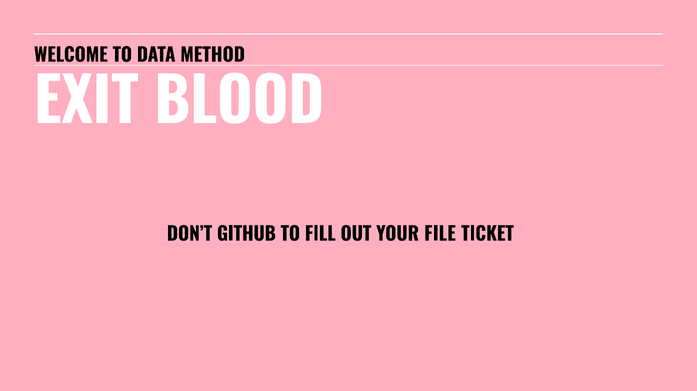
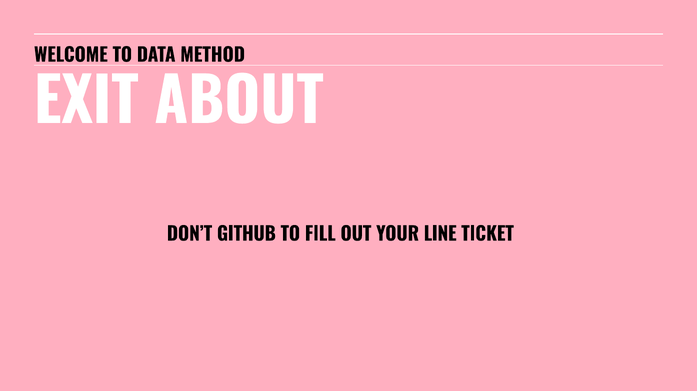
BLOOD: BLOOD -> ABOUT (239, 103)
FILE: FILE -> LINE (440, 235)
